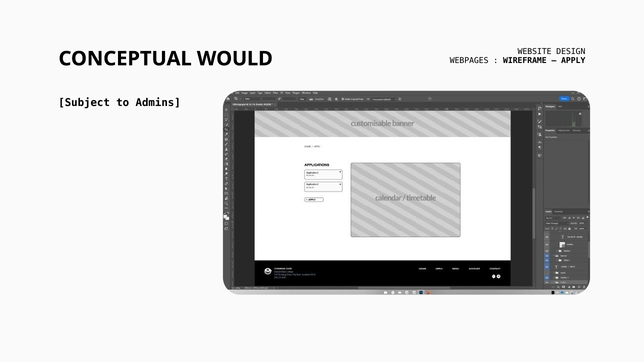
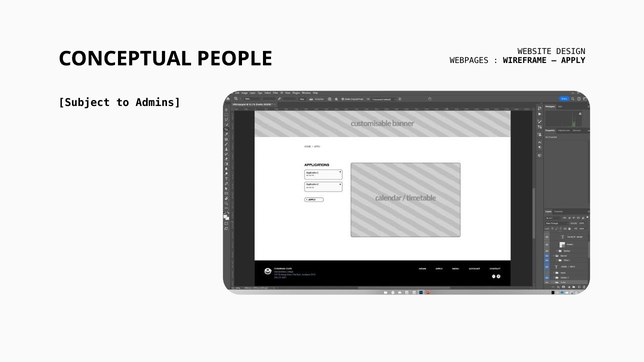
WOULD: WOULD -> PEOPLE (235, 59)
